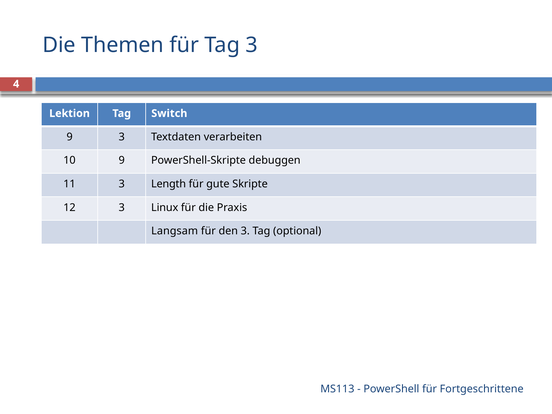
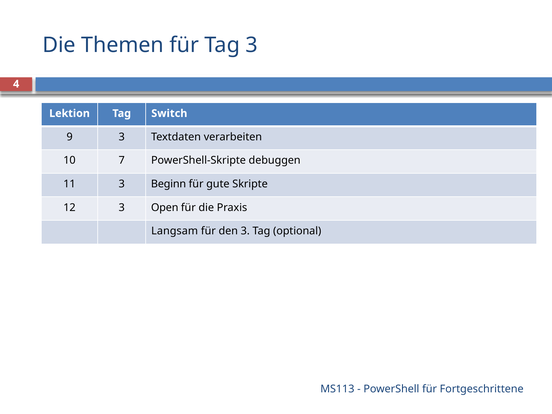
10 9: 9 -> 7 (122, 160)
Length: Length -> Beginn (169, 184)
Linux: Linux -> Open (165, 208)
